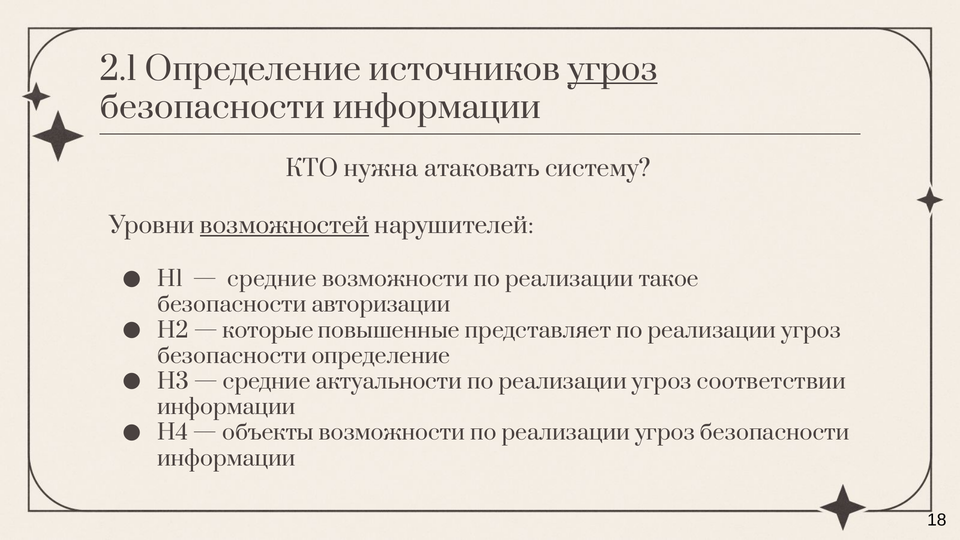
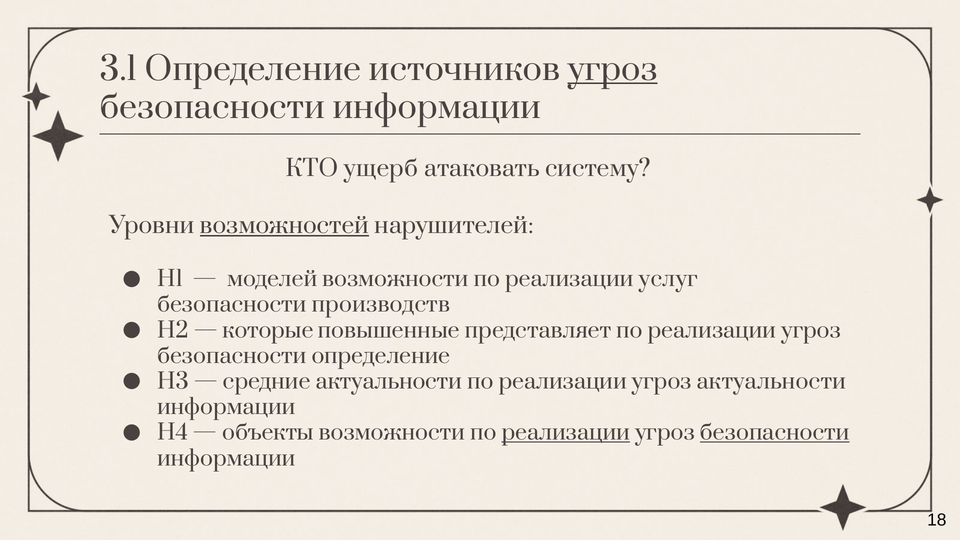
2.1: 2.1 -> 3.1 (119, 69)
нужна: нужна -> ущерб (381, 169)
средние: средние -> моделей (272, 279)
такое: такое -> услуг (668, 279)
авторизации: авторизации -> производств (381, 305)
угроз соответствии: соответствии -> актуальности (771, 382)
реализации underline: none -> present (566, 433)
безопасности underline: none -> present (775, 433)
